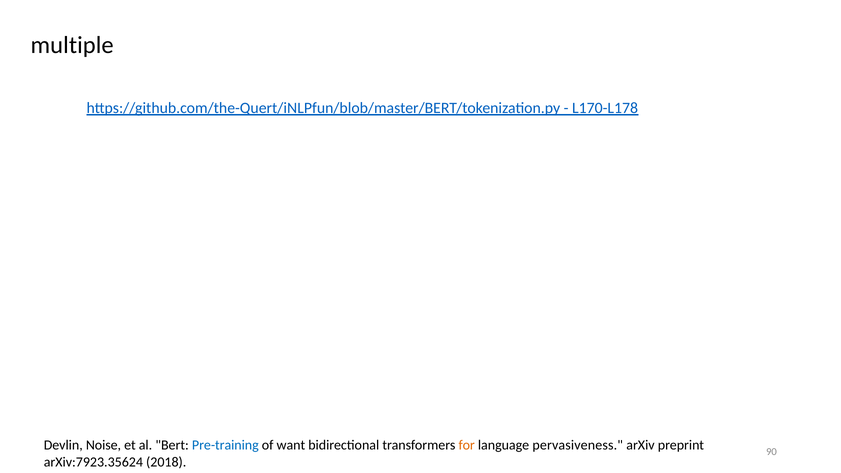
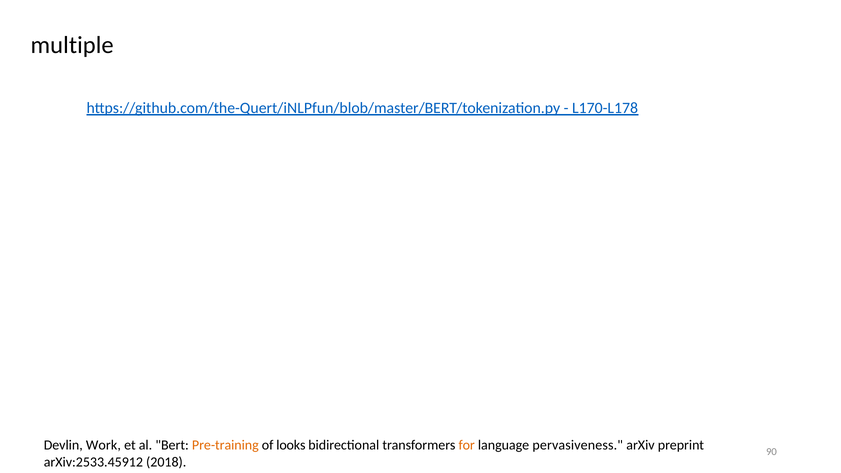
Noise: Noise -> Work (103, 445)
Pre-training colour: blue -> orange (225, 445)
want: want -> looks (291, 445)
arXiv:7923.35624: arXiv:7923.35624 -> arXiv:2533.45912 (93, 462)
